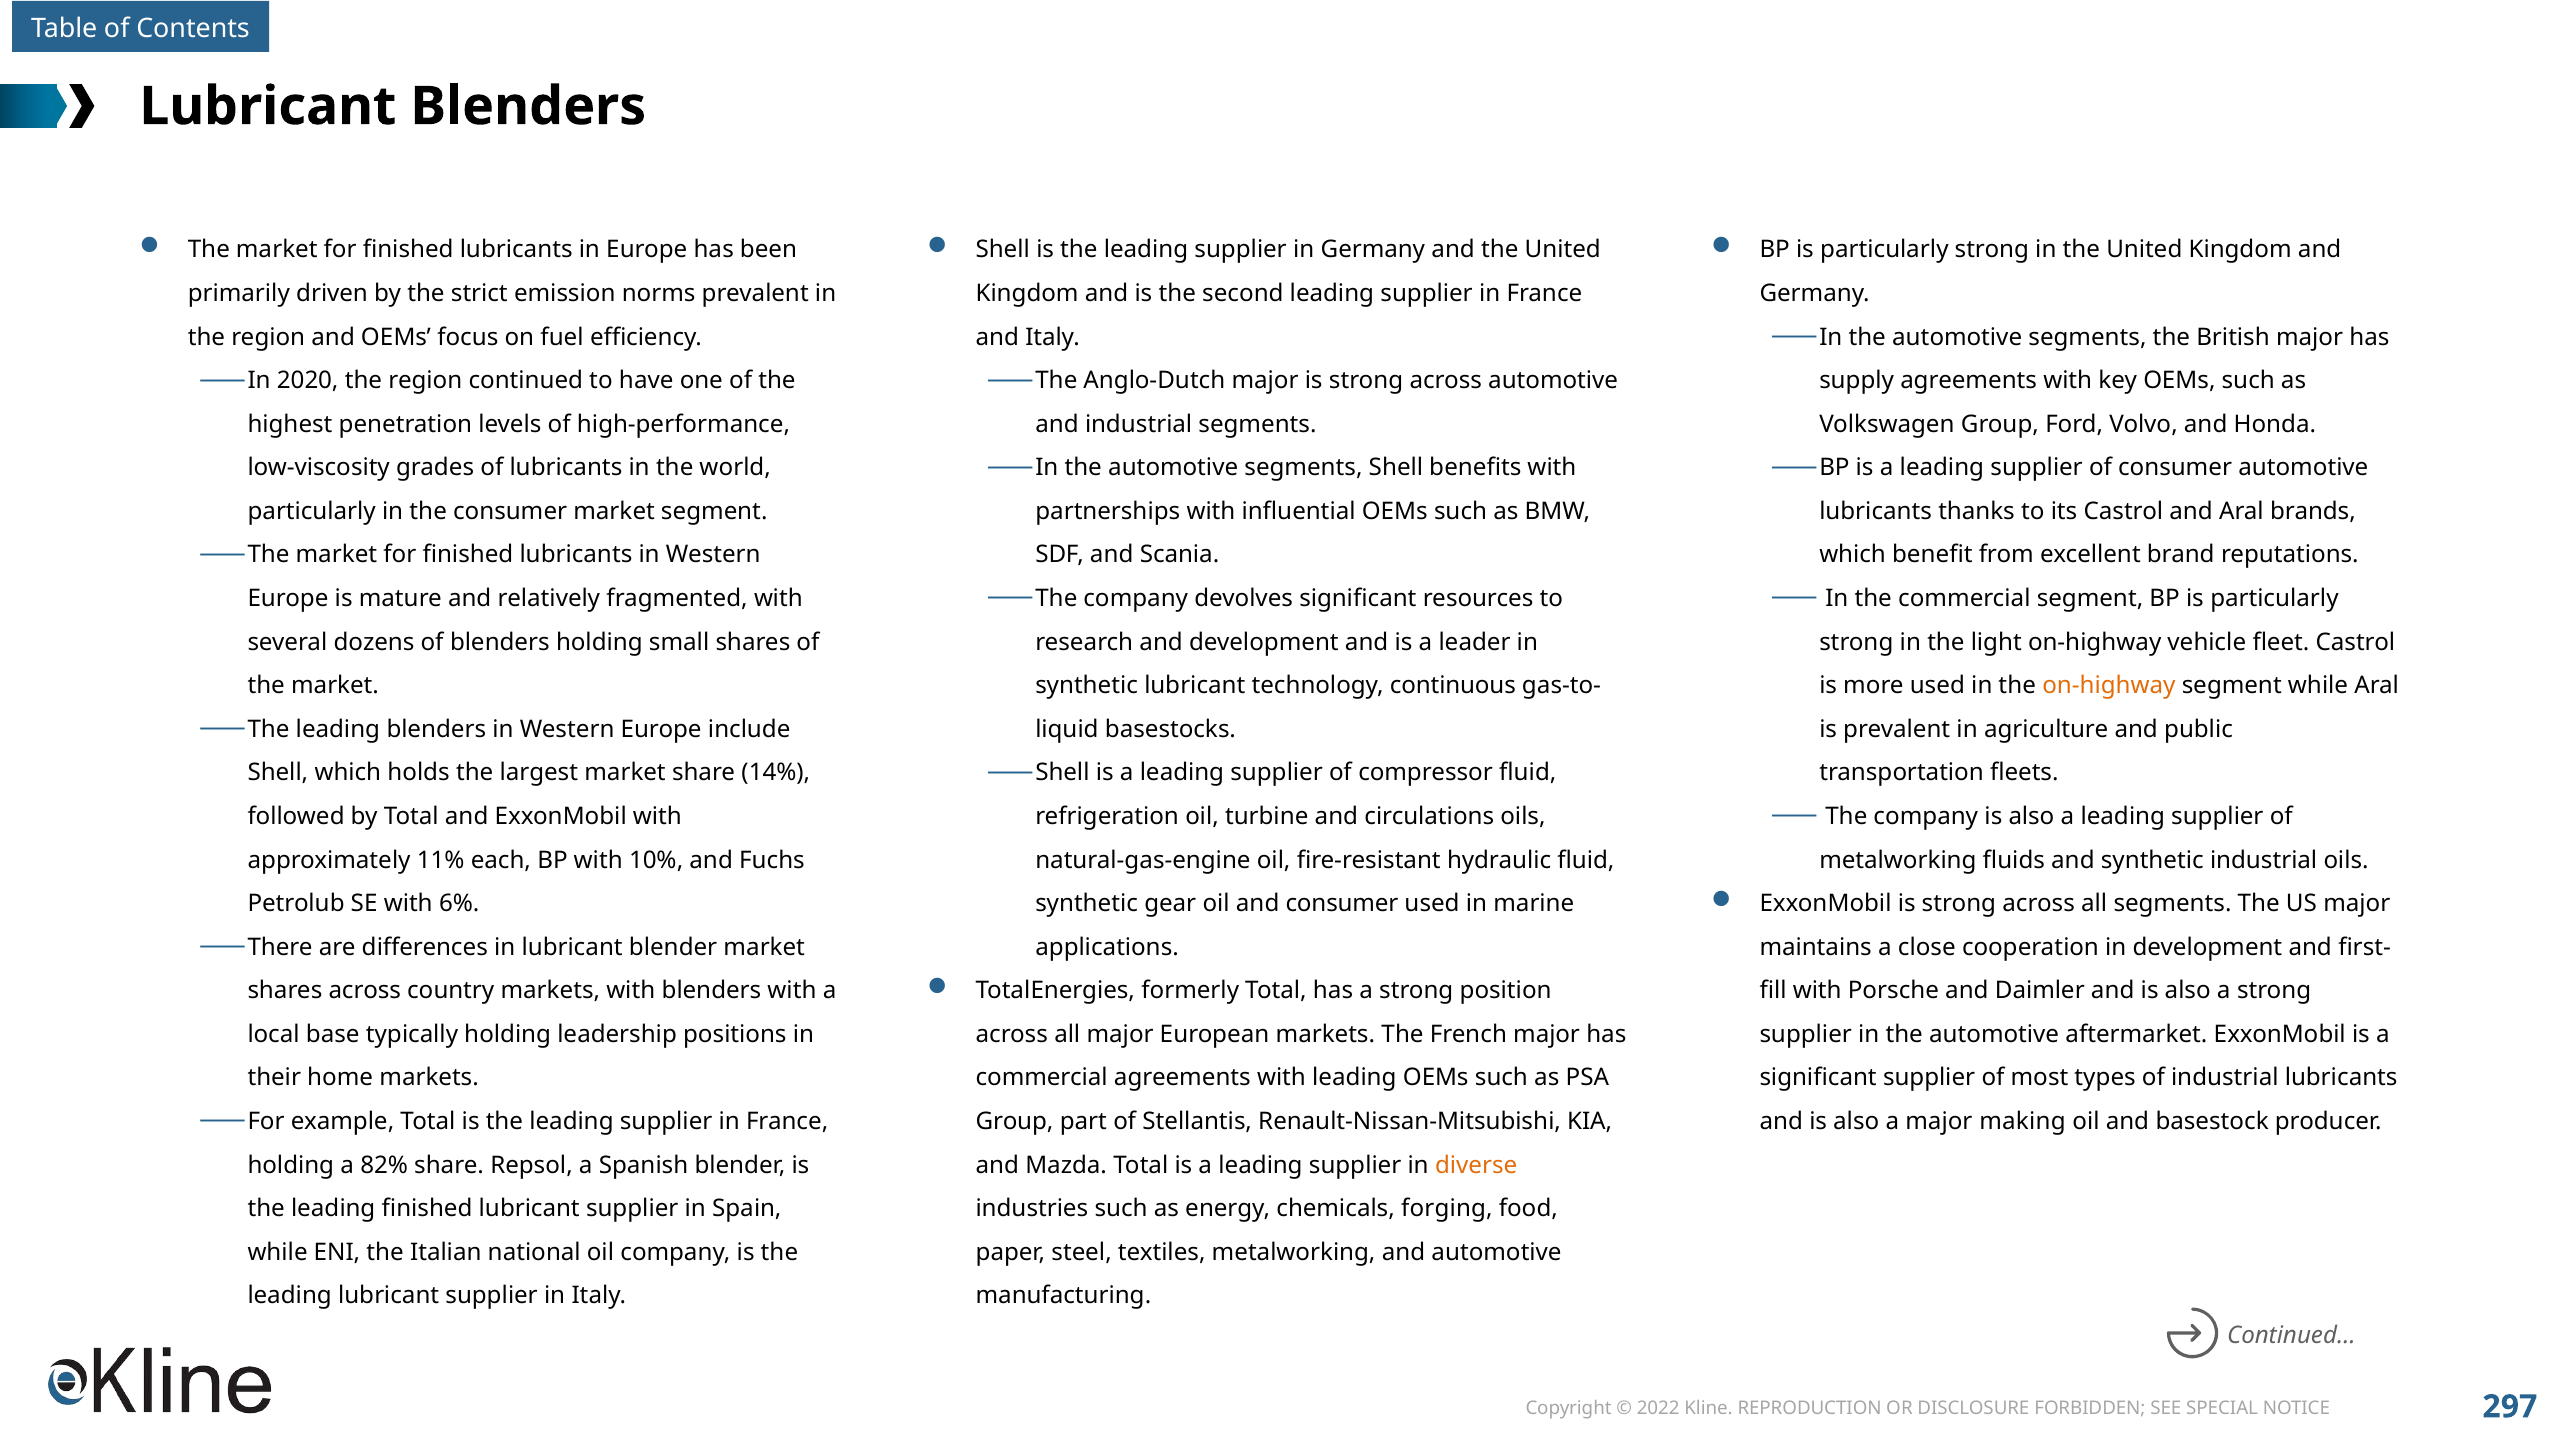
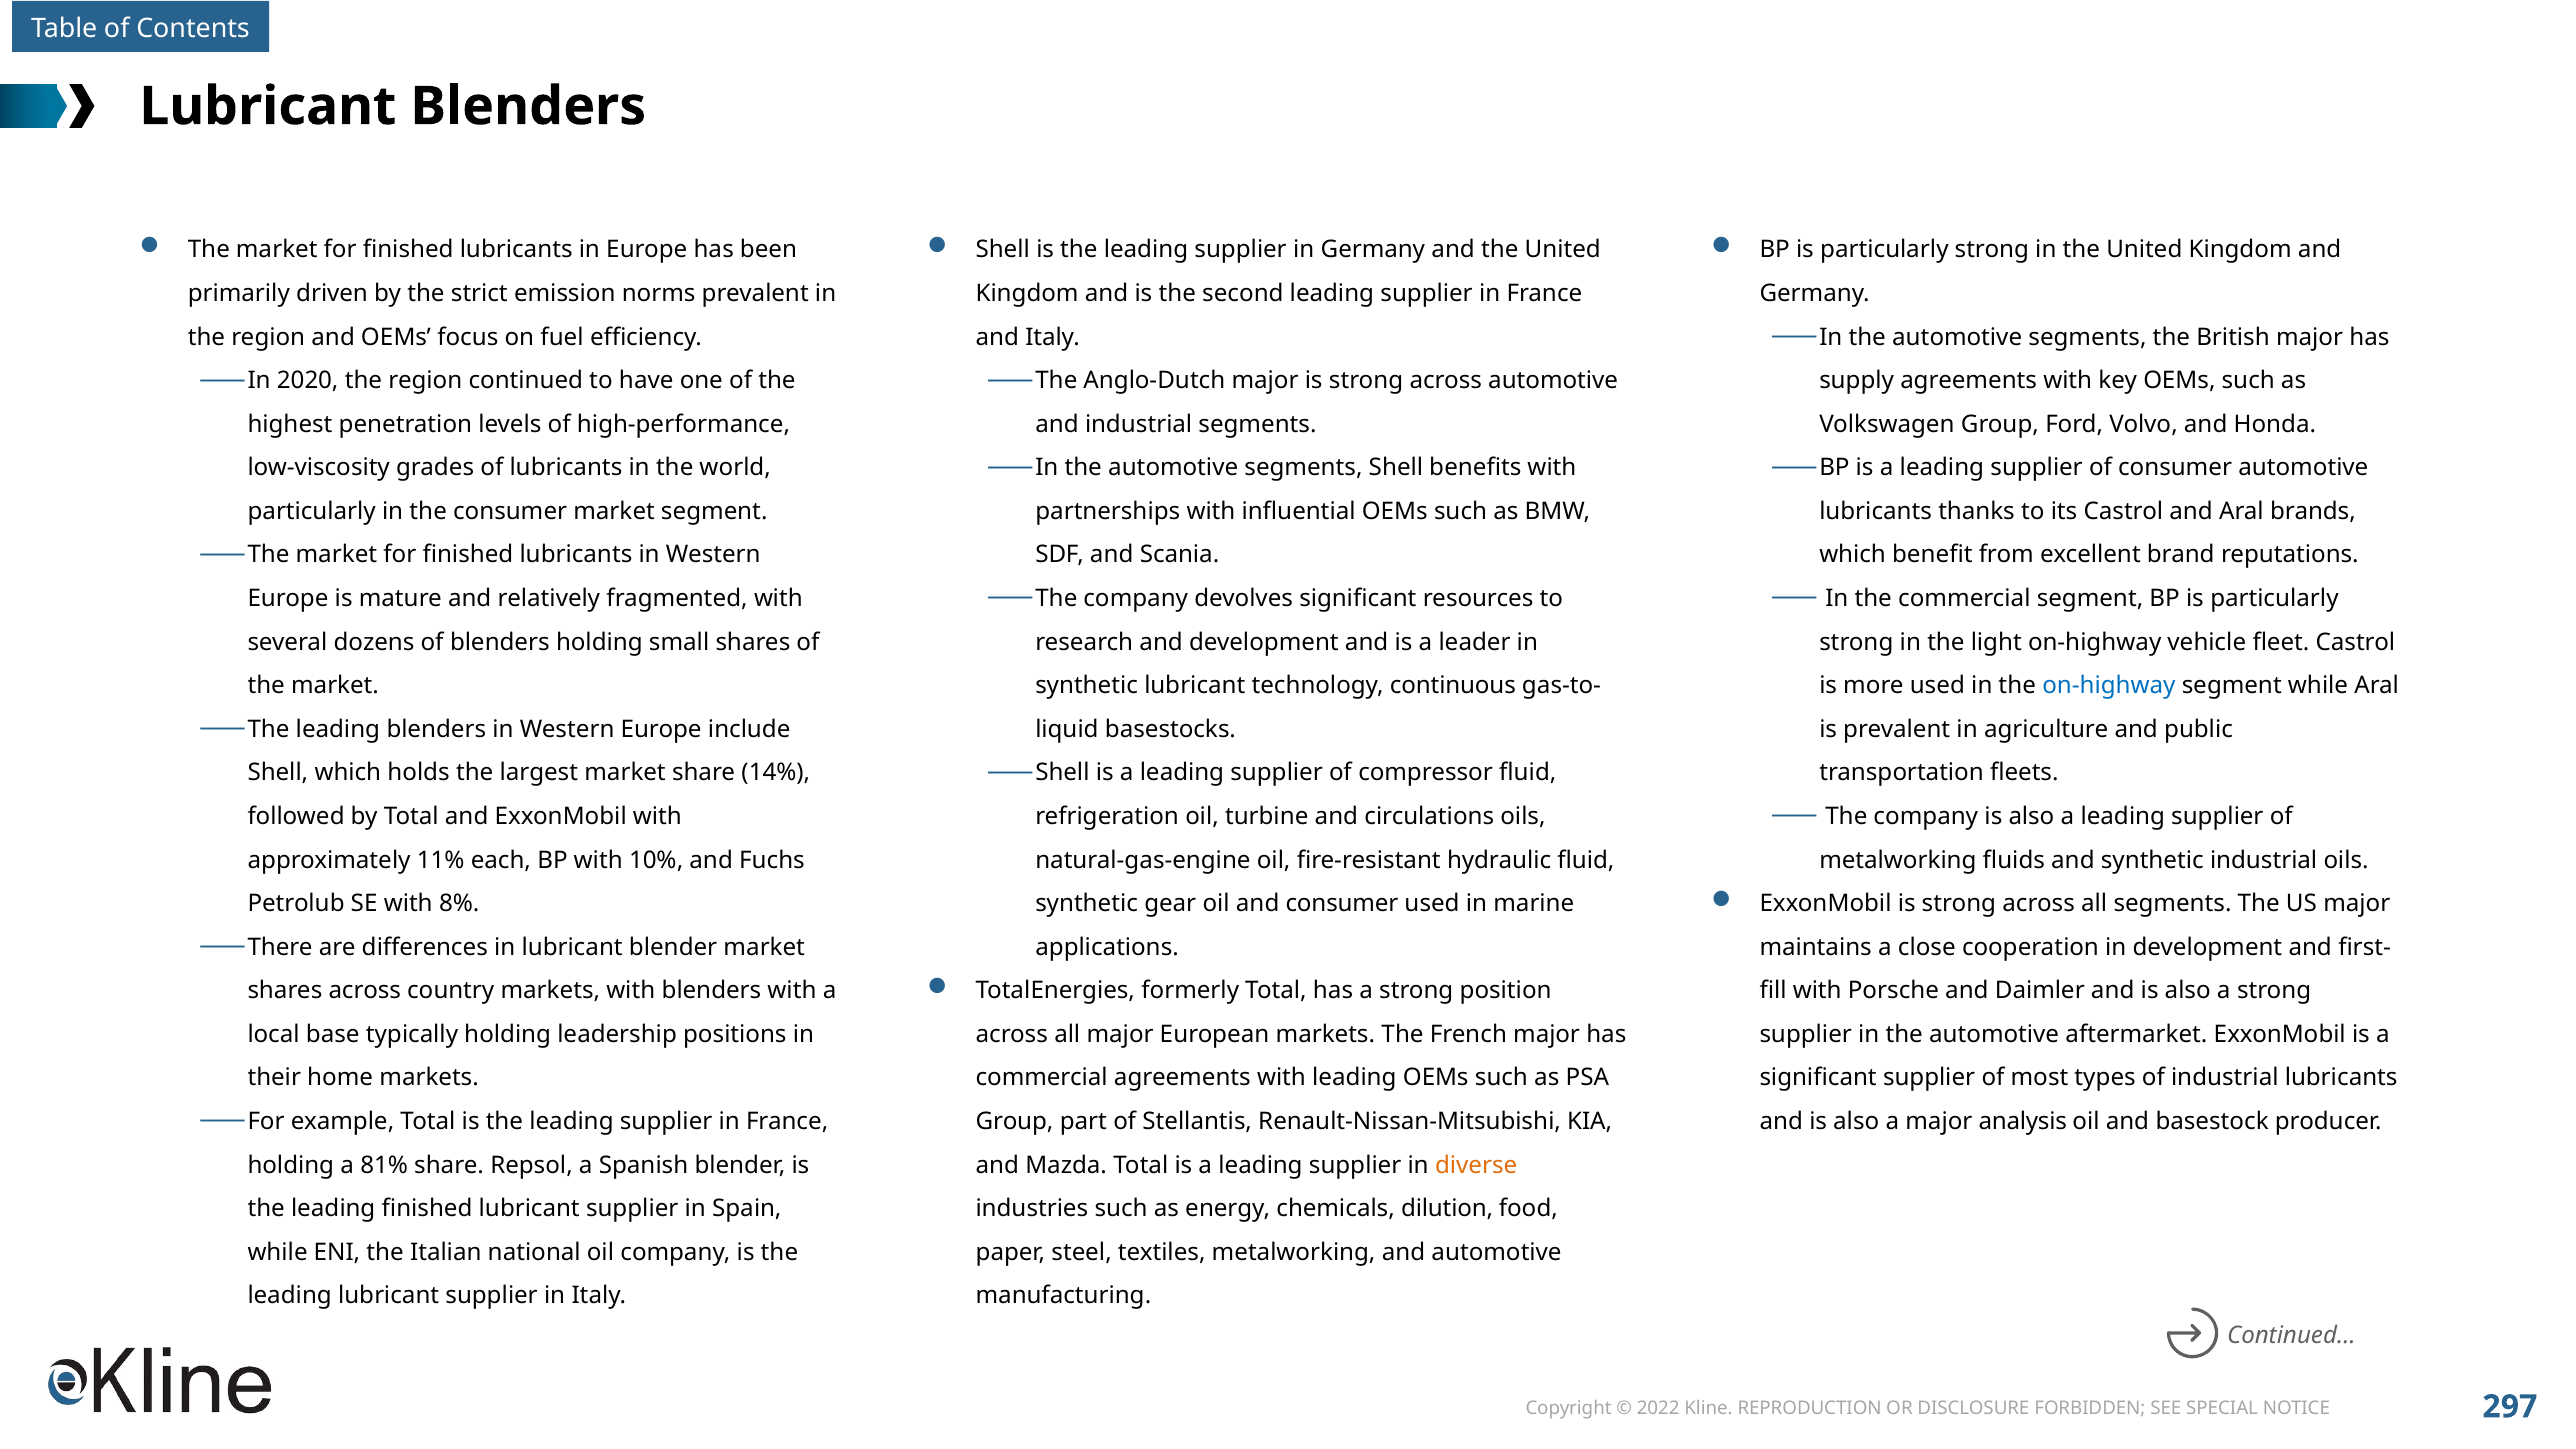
on-highway colour: orange -> blue (2109, 686)
6%: 6% -> 8% (459, 904)
making: making -> analysis (2023, 1122)
82%: 82% -> 81% (384, 1165)
forging: forging -> dilution (1447, 1209)
